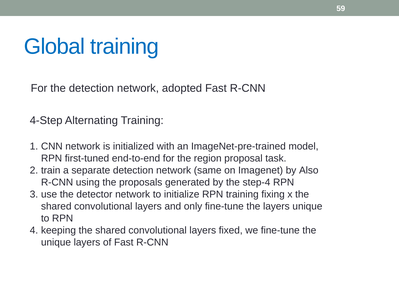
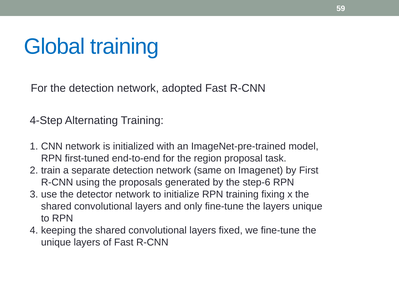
Also: Also -> First (309, 170)
step-4: step-4 -> step-6 (256, 182)
